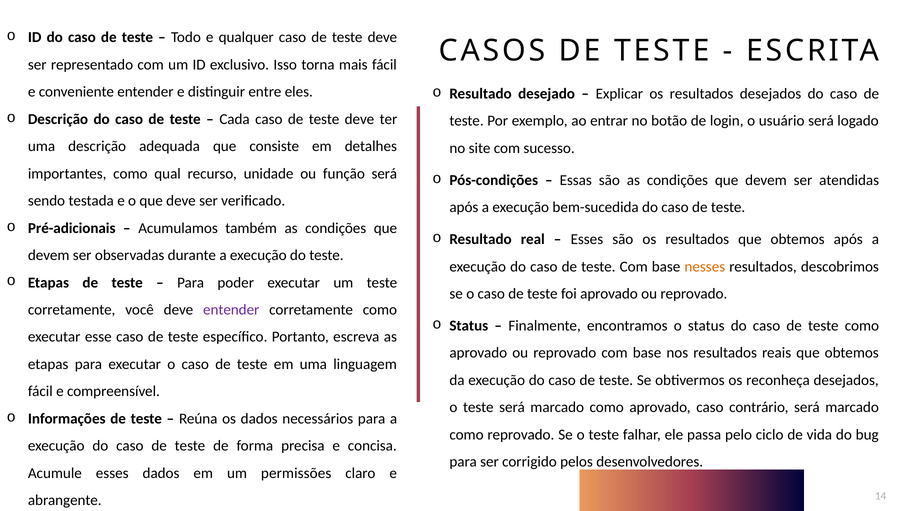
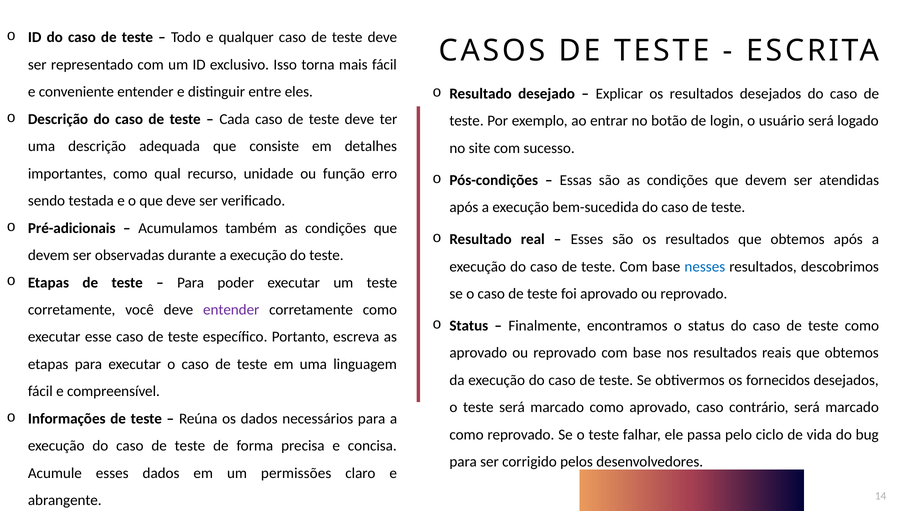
função será: será -> erro (384, 174)
nesses colour: orange -> blue (705, 266)
reconheça: reconheça -> fornecidos (778, 380)
